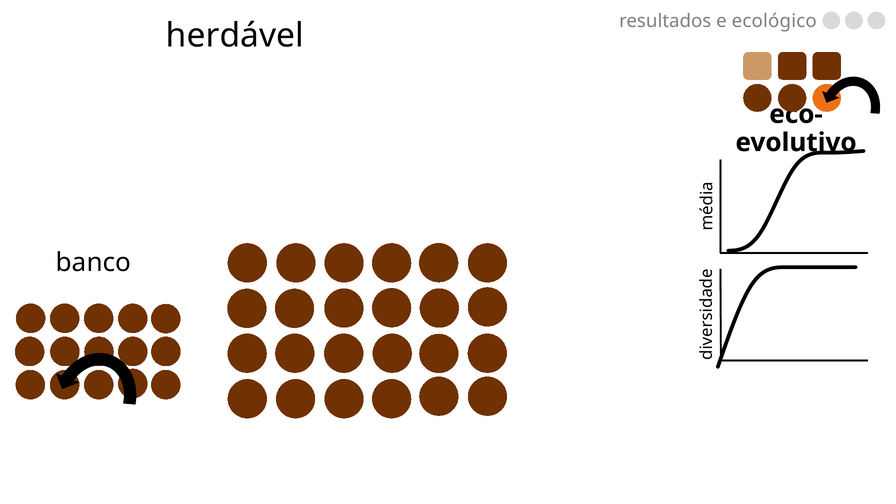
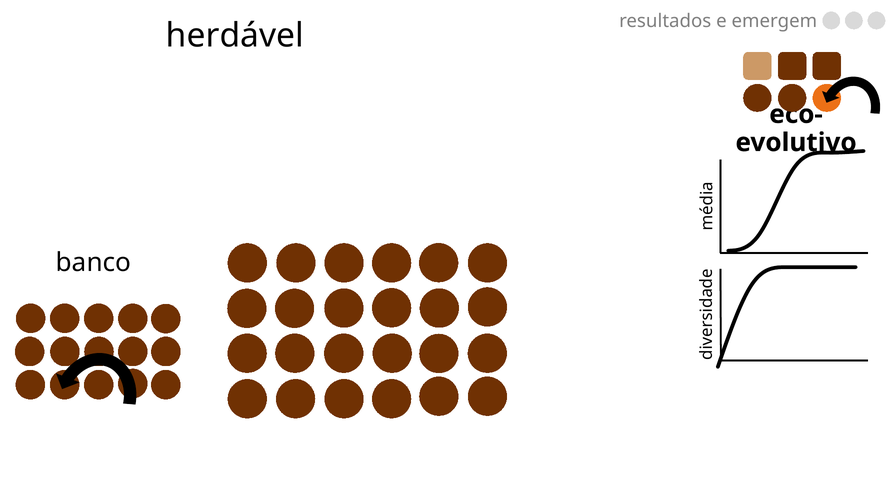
ecológico: ecológico -> emergem (774, 21)
